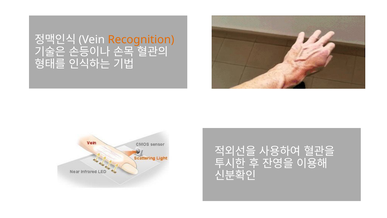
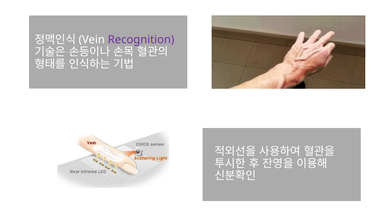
Recognition colour: orange -> purple (141, 40)
